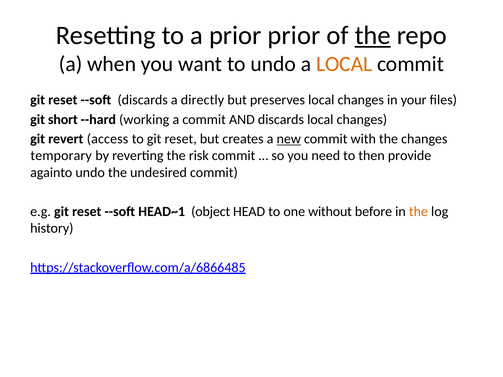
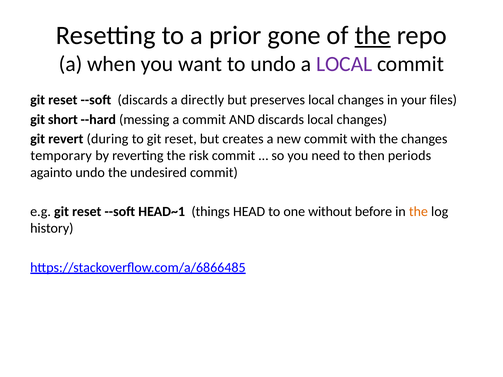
prior prior: prior -> gone (294, 35)
LOCAL colour: orange -> purple (344, 64)
working: working -> messing (144, 119)
access: access -> during (108, 139)
new underline: present -> none (289, 139)
provide: provide -> periods (410, 156)
object: object -> things (211, 212)
